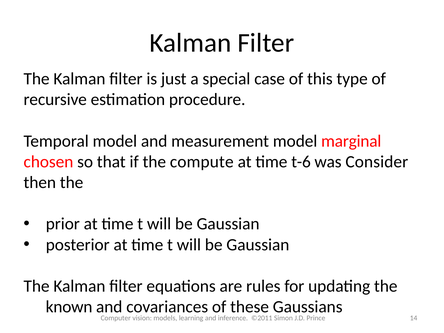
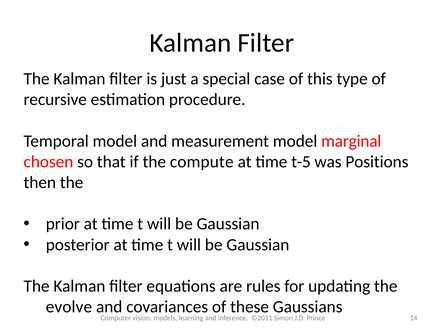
t-6: t-6 -> t-5 (301, 162)
Consider: Consider -> Positions (377, 162)
known: known -> evolve (69, 307)
